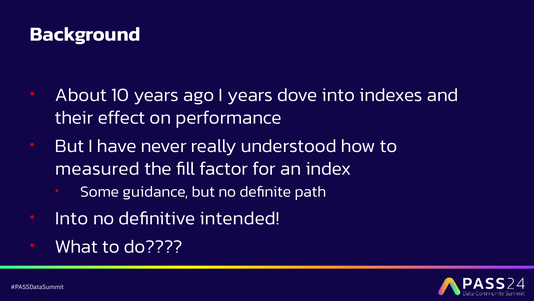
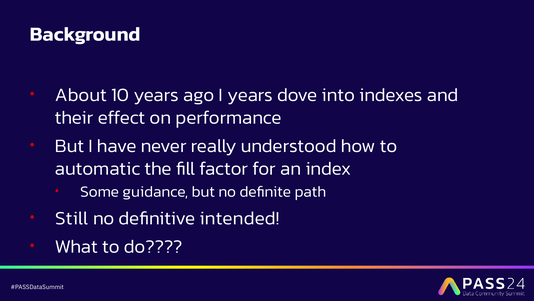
measured: measured -> automatic (98, 168)
Into: Into -> Still (72, 218)
